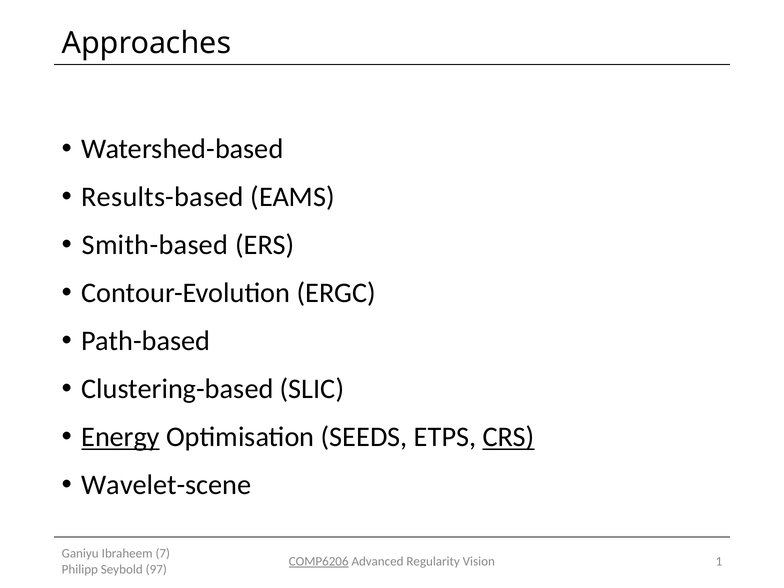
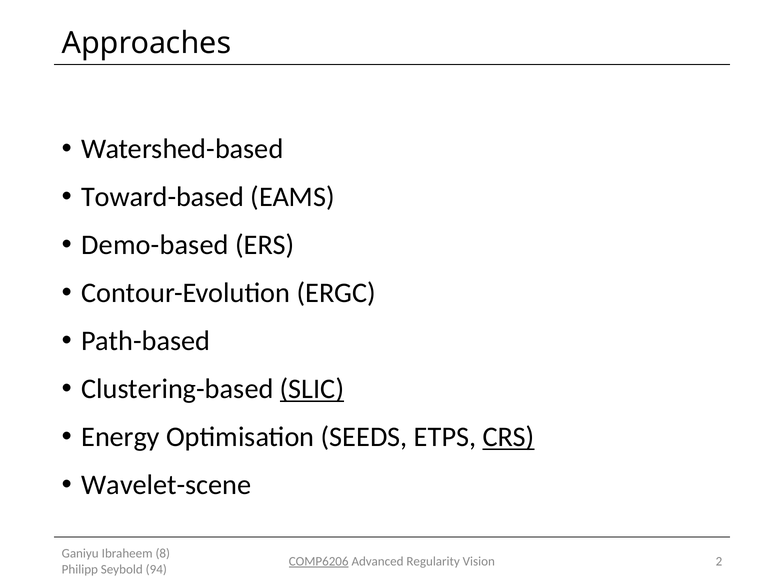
Results-based: Results-based -> Toward-based (163, 197)
Smith-based: Smith-based -> Demo-based (155, 245)
SLIC underline: none -> present (312, 389)
Energy underline: present -> none (121, 437)
7: 7 -> 8 (163, 554)
1: 1 -> 2 (719, 561)
97: 97 -> 94 (156, 569)
